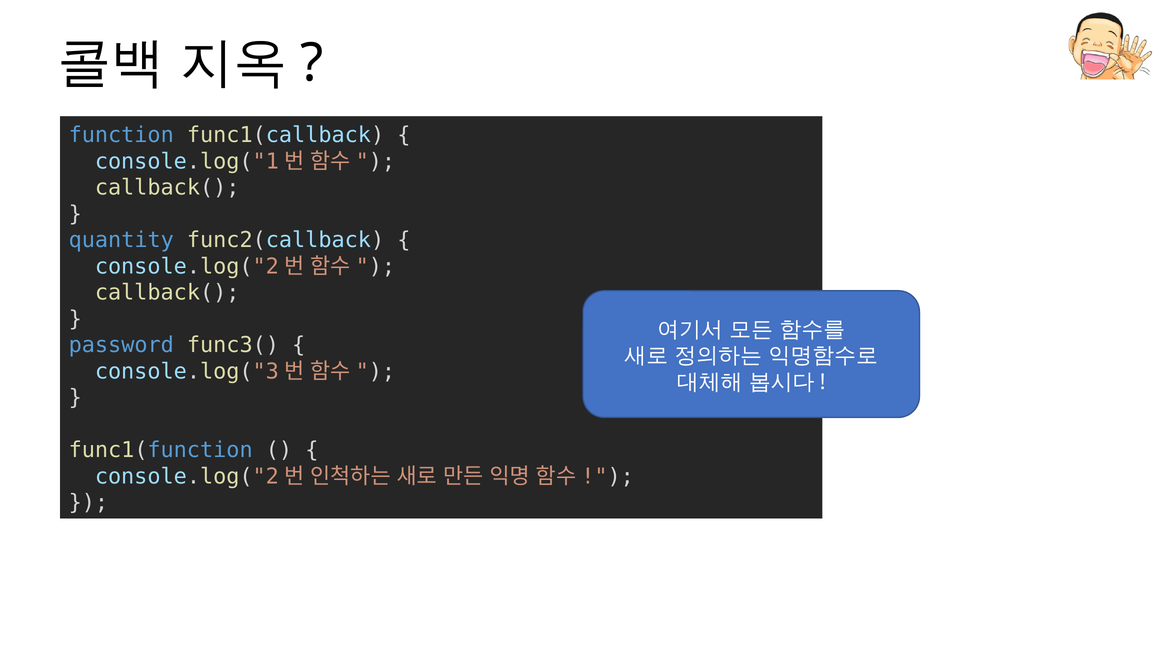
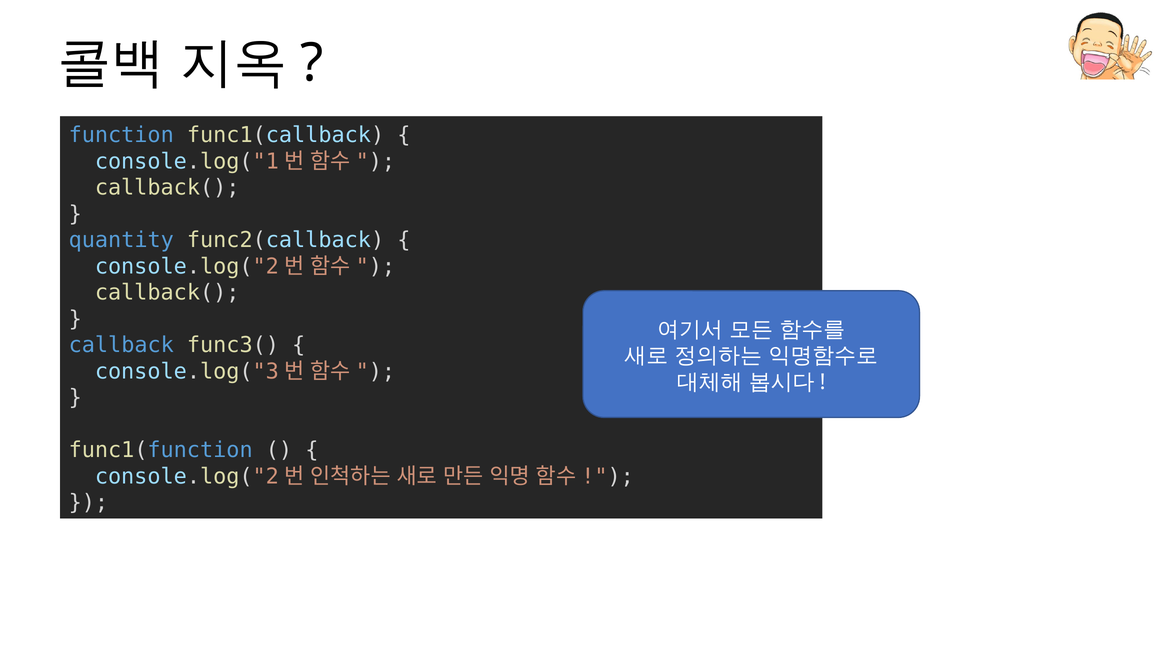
password: password -> callback (121, 345)
